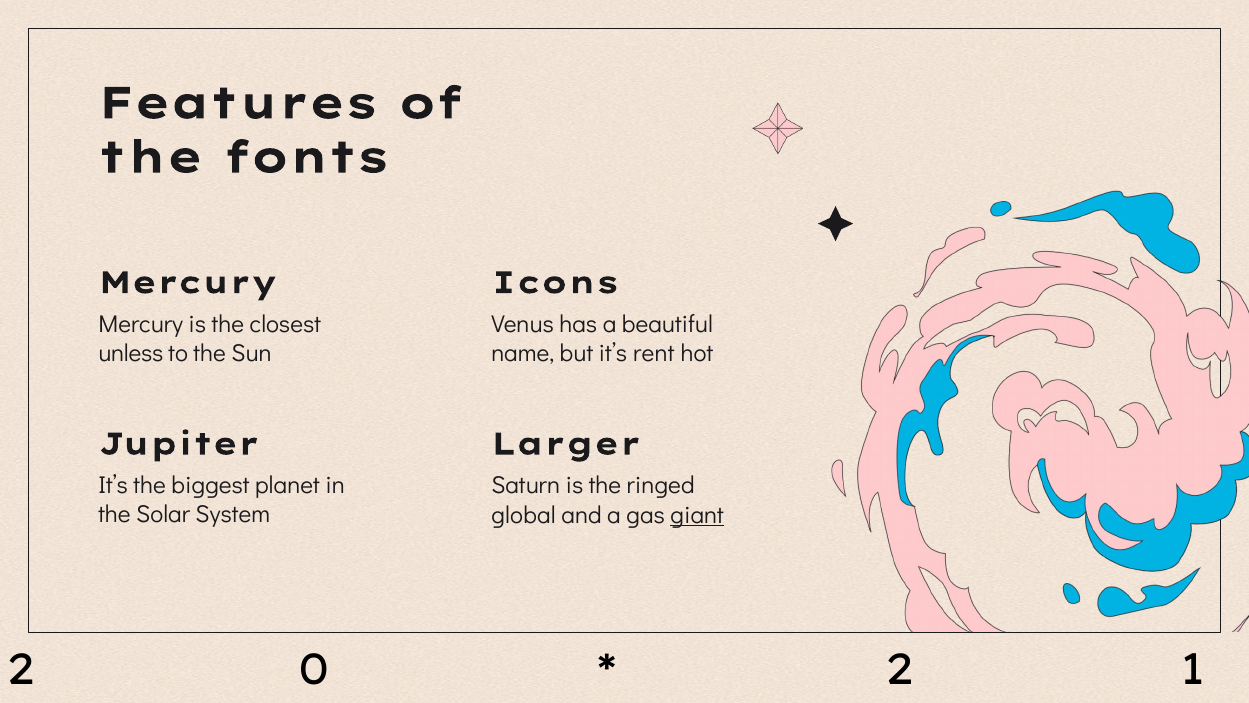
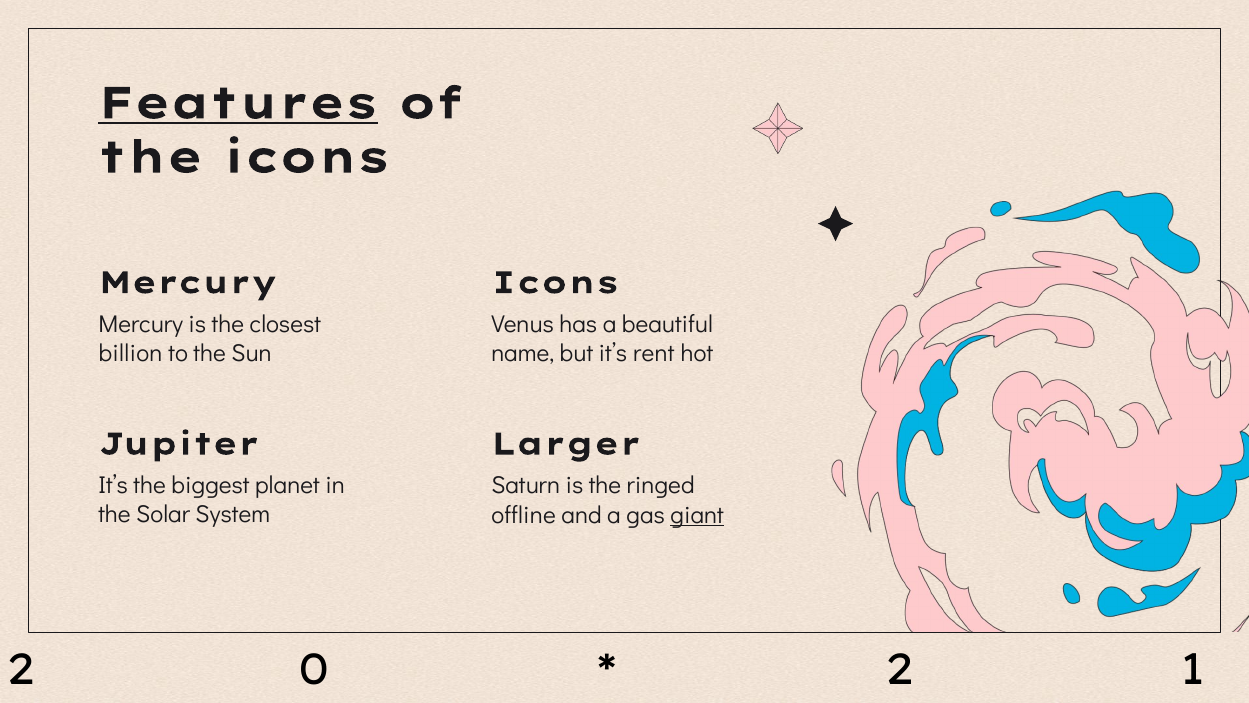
Features underline: none -> present (238, 103)
the fonts: fonts -> icons (306, 158)
unless: unless -> billion (131, 353)
global: global -> offline (524, 515)
